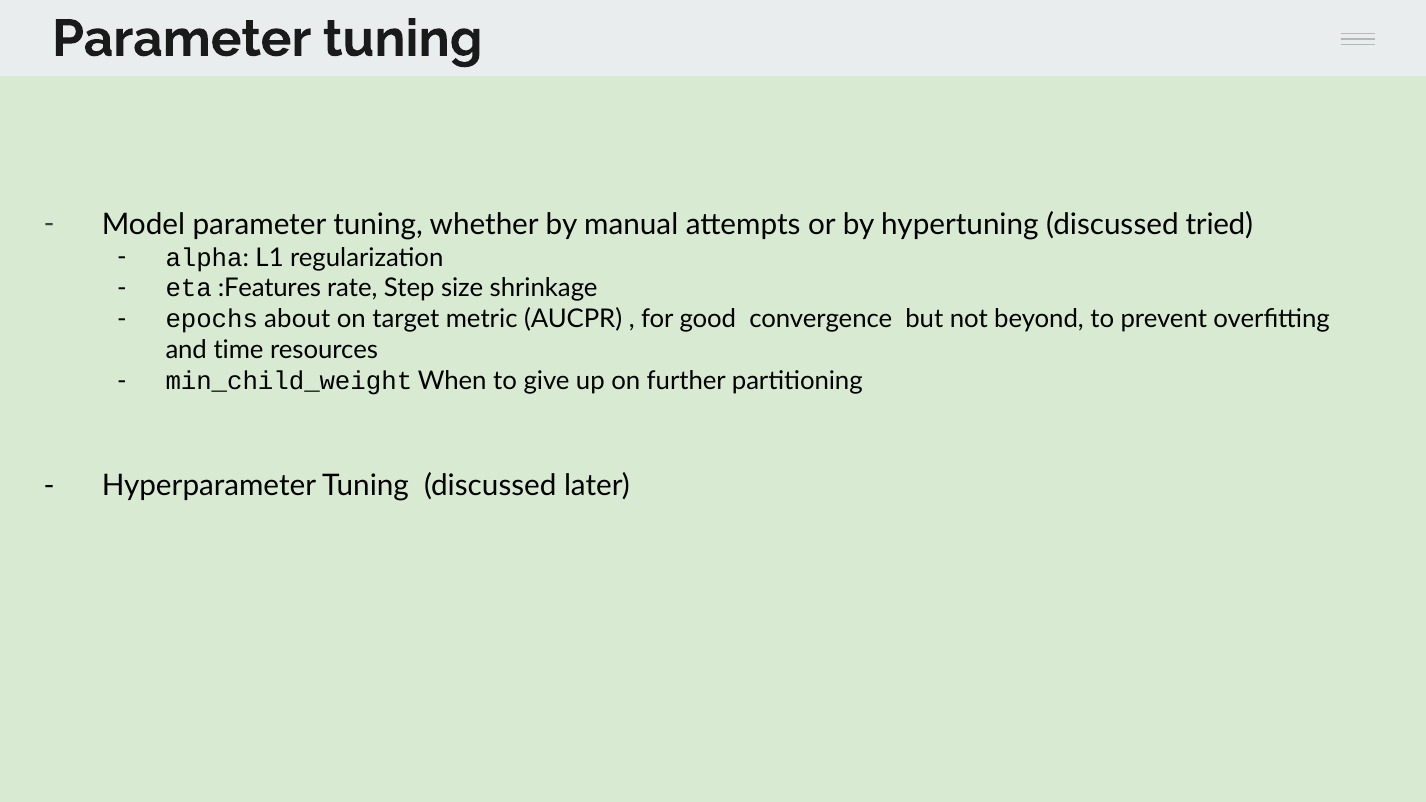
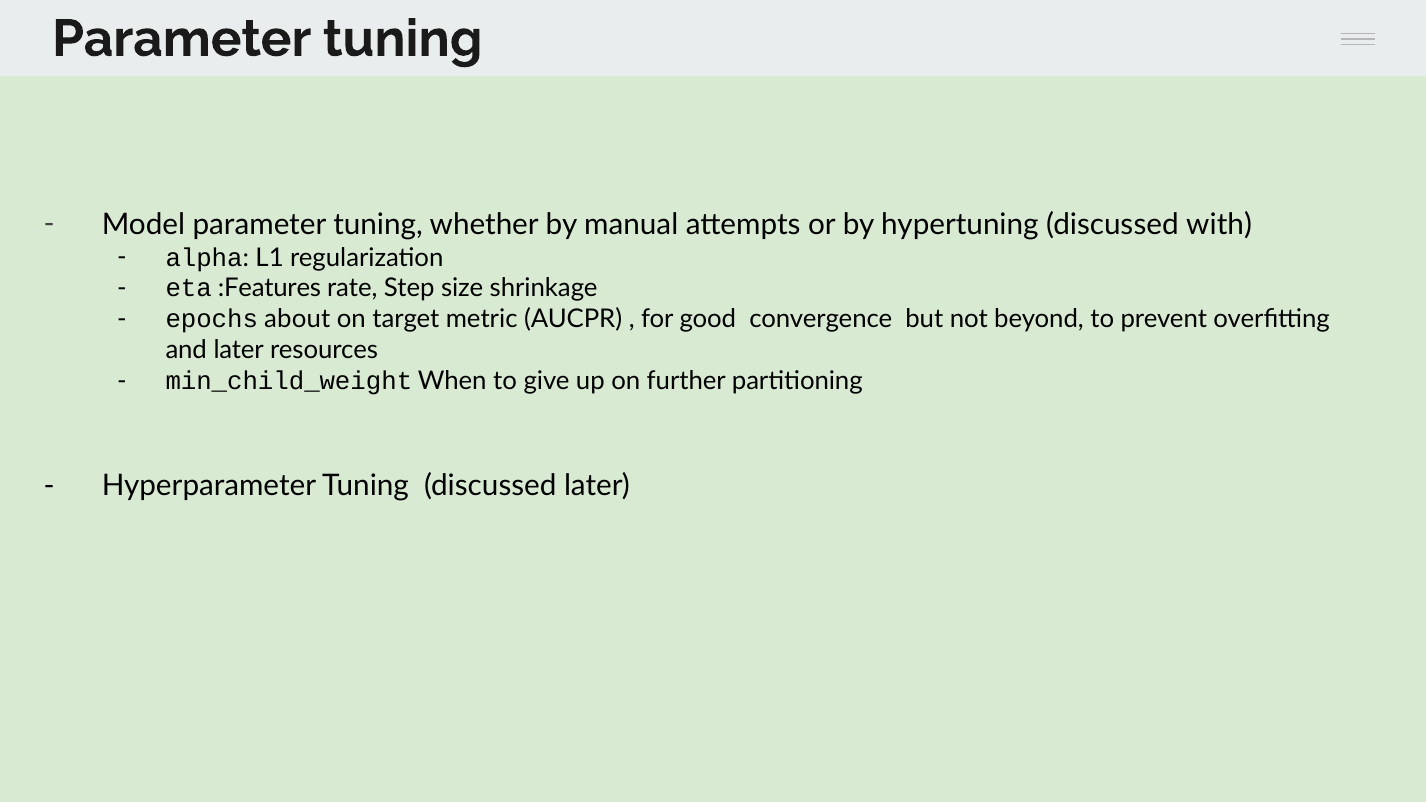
tried: tried -> with (1219, 225)
and time: time -> later (239, 350)
